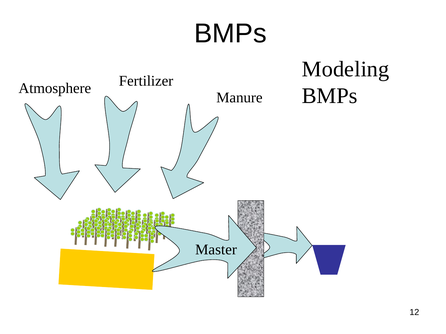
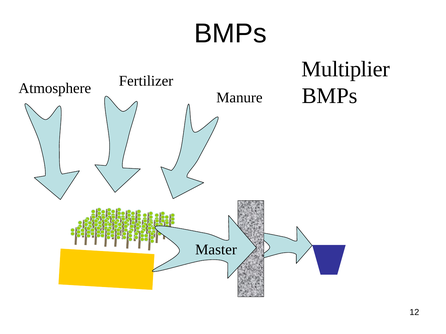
Modeling: Modeling -> Multiplier (346, 69)
